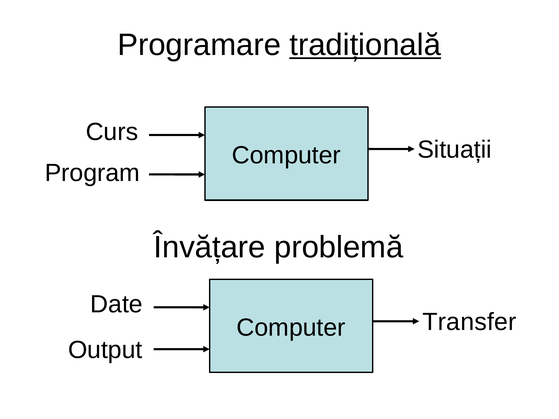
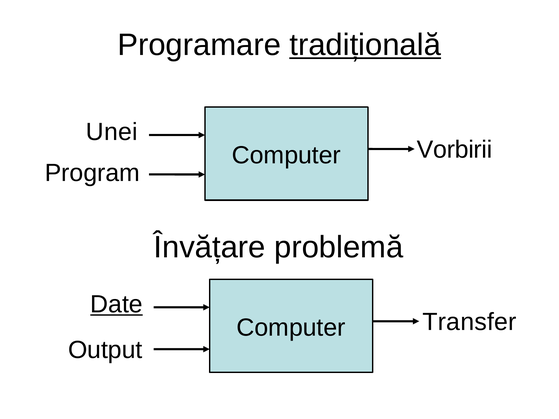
Curs: Curs -> Unei (112, 132)
Situații: Situații -> Vorbirii (455, 150)
Date underline: none -> present (117, 305)
